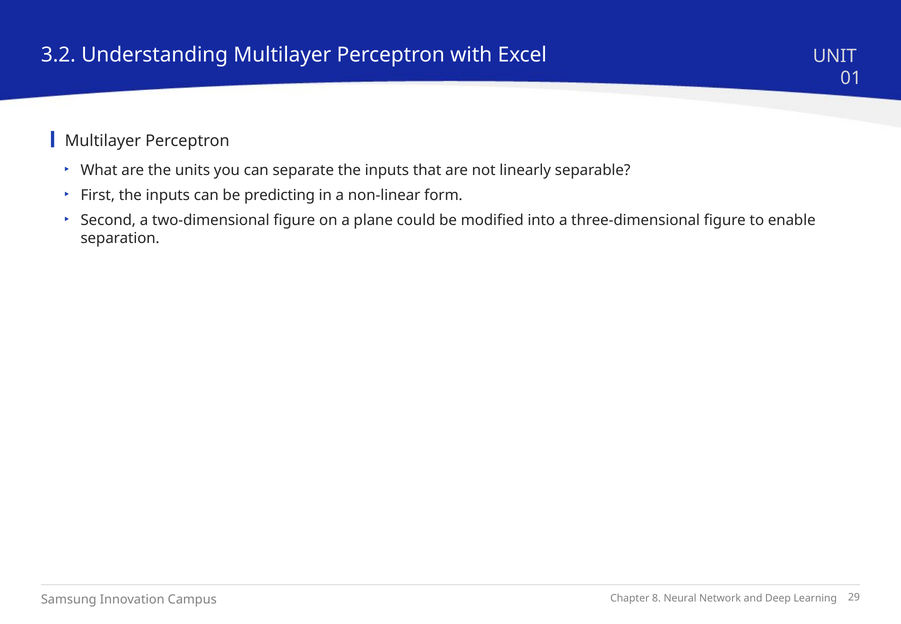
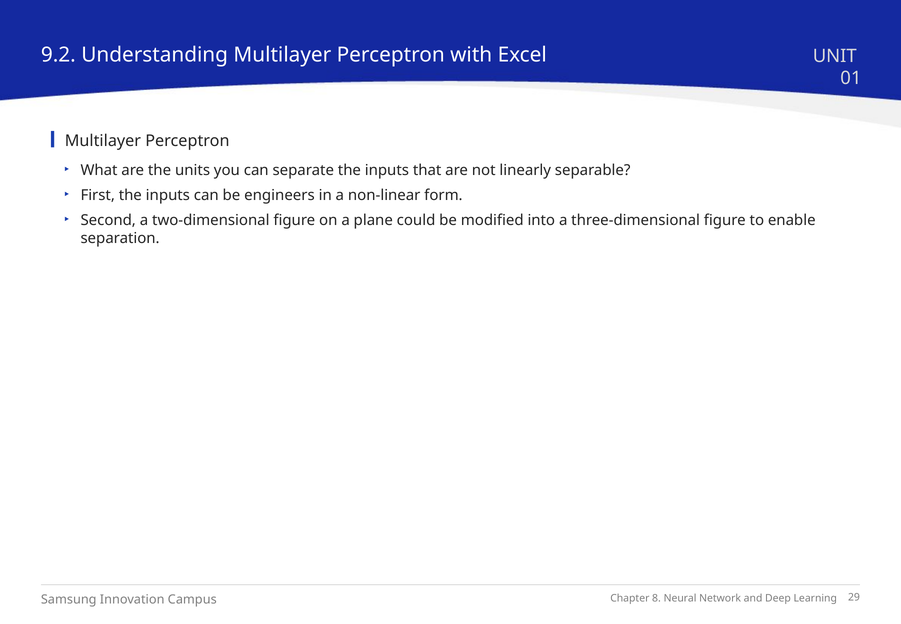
3.2: 3.2 -> 9.2 (58, 55)
predicting: predicting -> engineers (279, 195)
